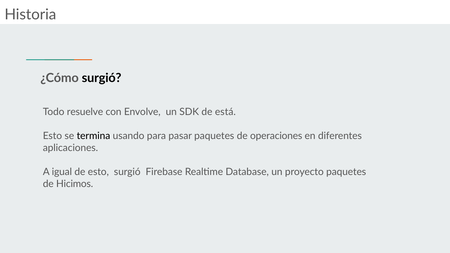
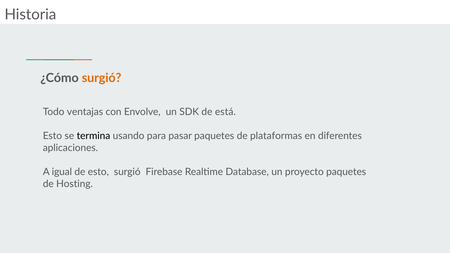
surgió colour: black -> orange (102, 78)
resuelve: resuelve -> ventajas (85, 112)
operaciones: operaciones -> plataformas (276, 136)
Hicimos: Hicimos -> Hosting (75, 184)
